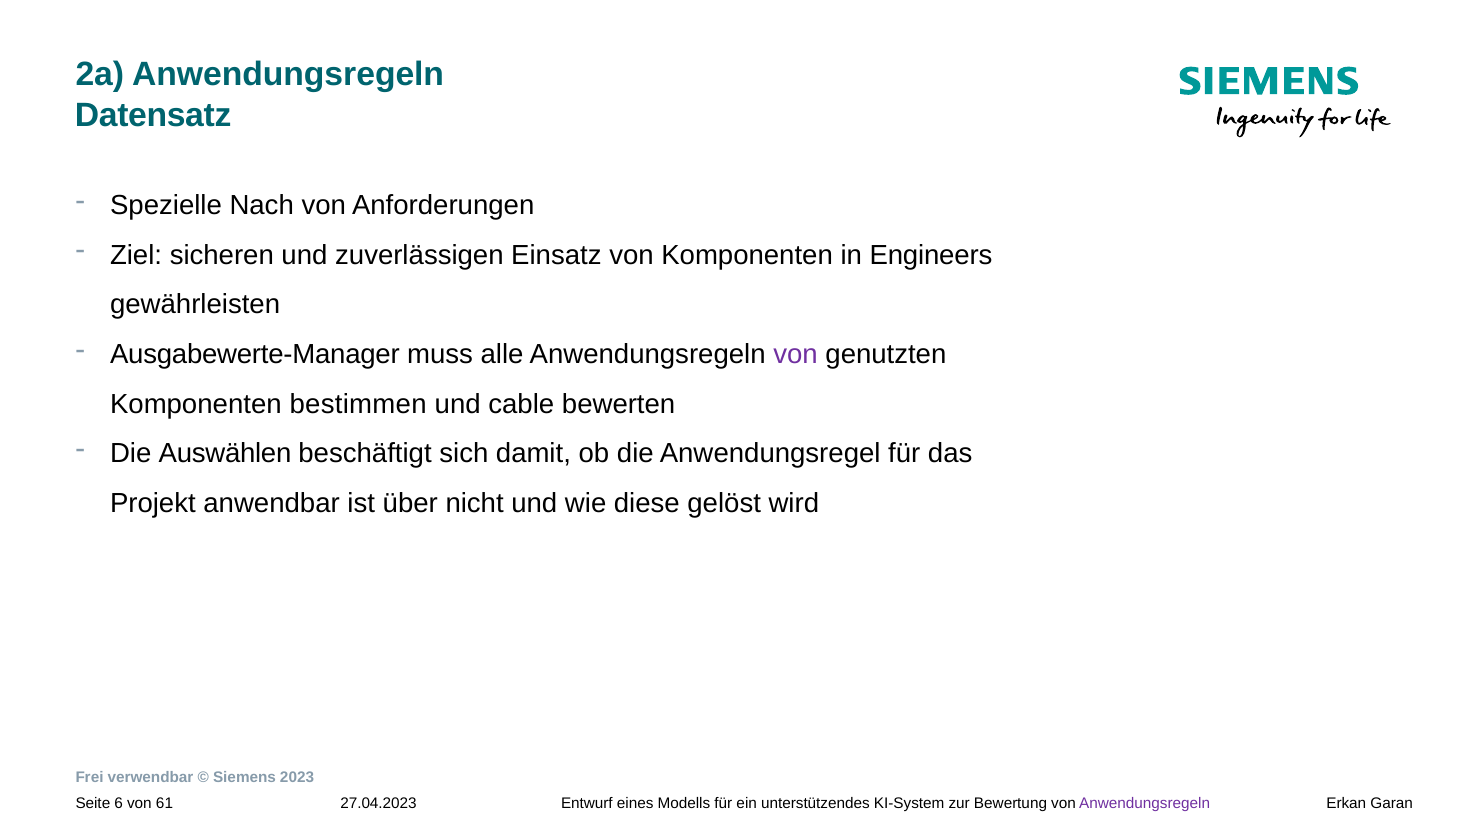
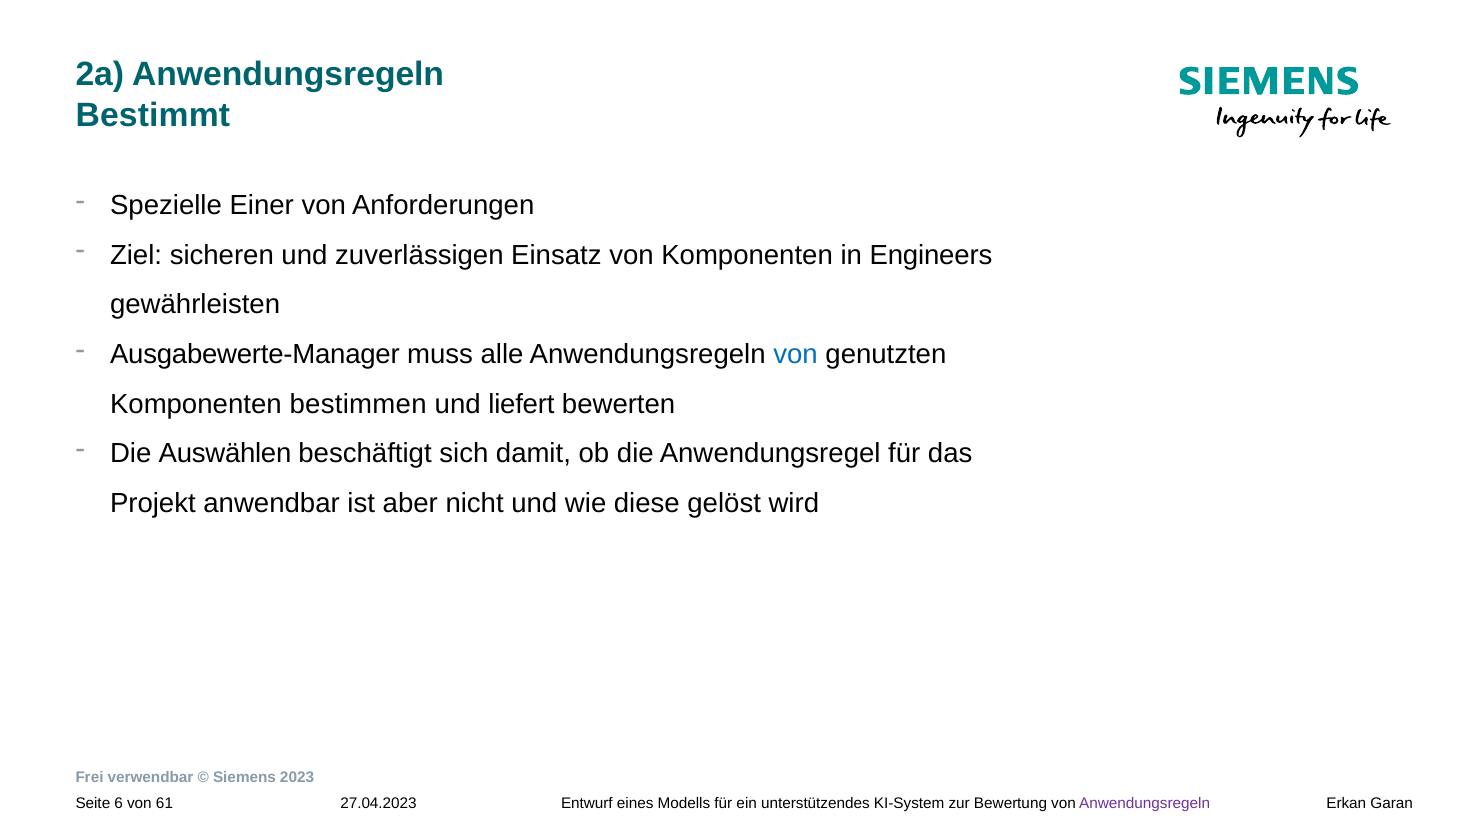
Datensatz: Datensatz -> Bestimmt (153, 115)
Nach: Nach -> Einer (262, 206)
von colour: purple -> blue (796, 355)
cable: cable -> liefert (521, 404)
über: über -> aber (410, 504)
